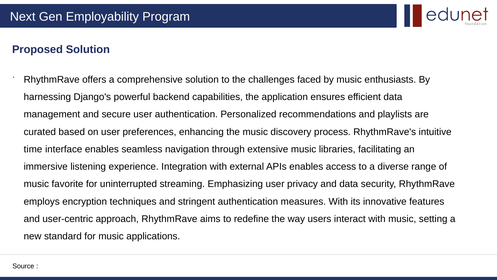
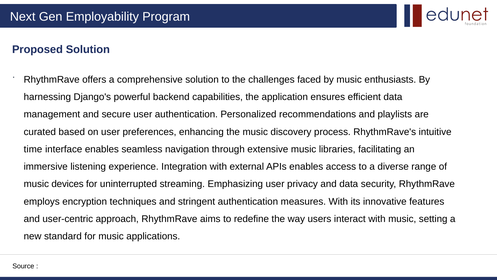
favorite: favorite -> devices (68, 184)
